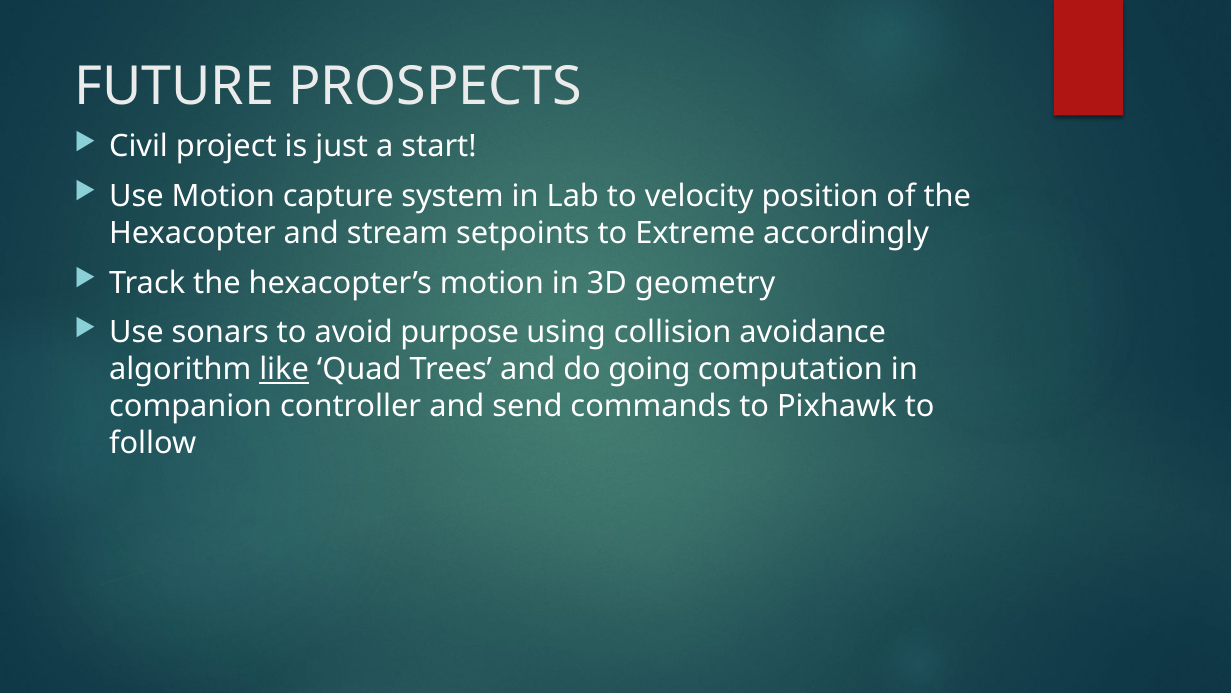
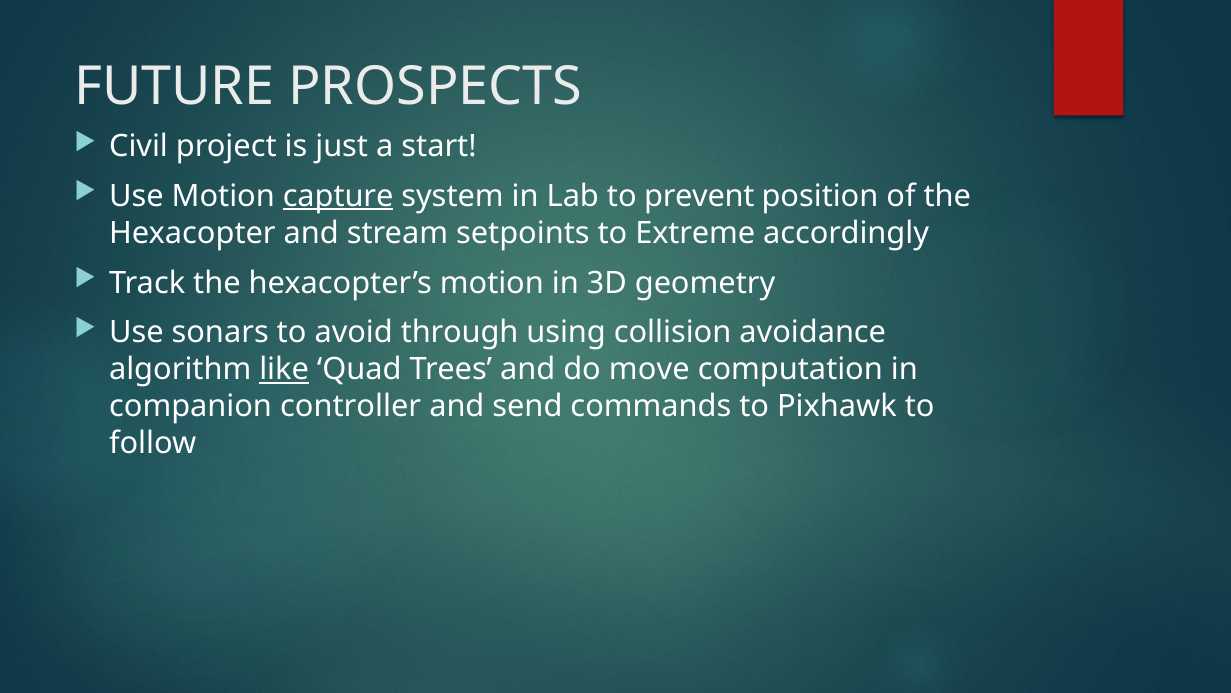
capture underline: none -> present (338, 196)
velocity: velocity -> prevent (699, 196)
purpose: purpose -> through (460, 332)
going: going -> move (649, 369)
